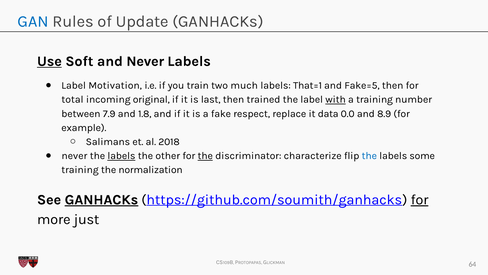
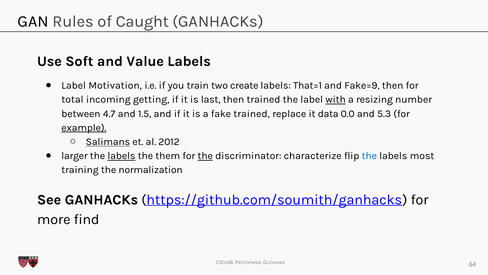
GAN colour: blue -> black (33, 21)
Update: Update -> Caught (142, 21)
Use underline: present -> none (49, 61)
and Never: Never -> Value (145, 61)
much: much -> create (244, 85)
Fake=5: Fake=5 -> Fake=9 (362, 85)
original: original -> getting (151, 99)
a training: training -> resizing (374, 99)
7.9: 7.9 -> 4.7 (109, 113)
1.8: 1.8 -> 1.5 (145, 113)
fake respect: respect -> trained (252, 113)
8.9: 8.9 -> 5.3 (384, 113)
example underline: none -> present (84, 127)
Salimans underline: none -> present (108, 142)
2018: 2018 -> 2012 (169, 142)
never: never -> larger (75, 156)
other: other -> them (168, 156)
some: some -> most (422, 156)
GANHACKs underline: present -> none (101, 199)
for underline: present -> none (420, 199)
just: just -> find (87, 219)
